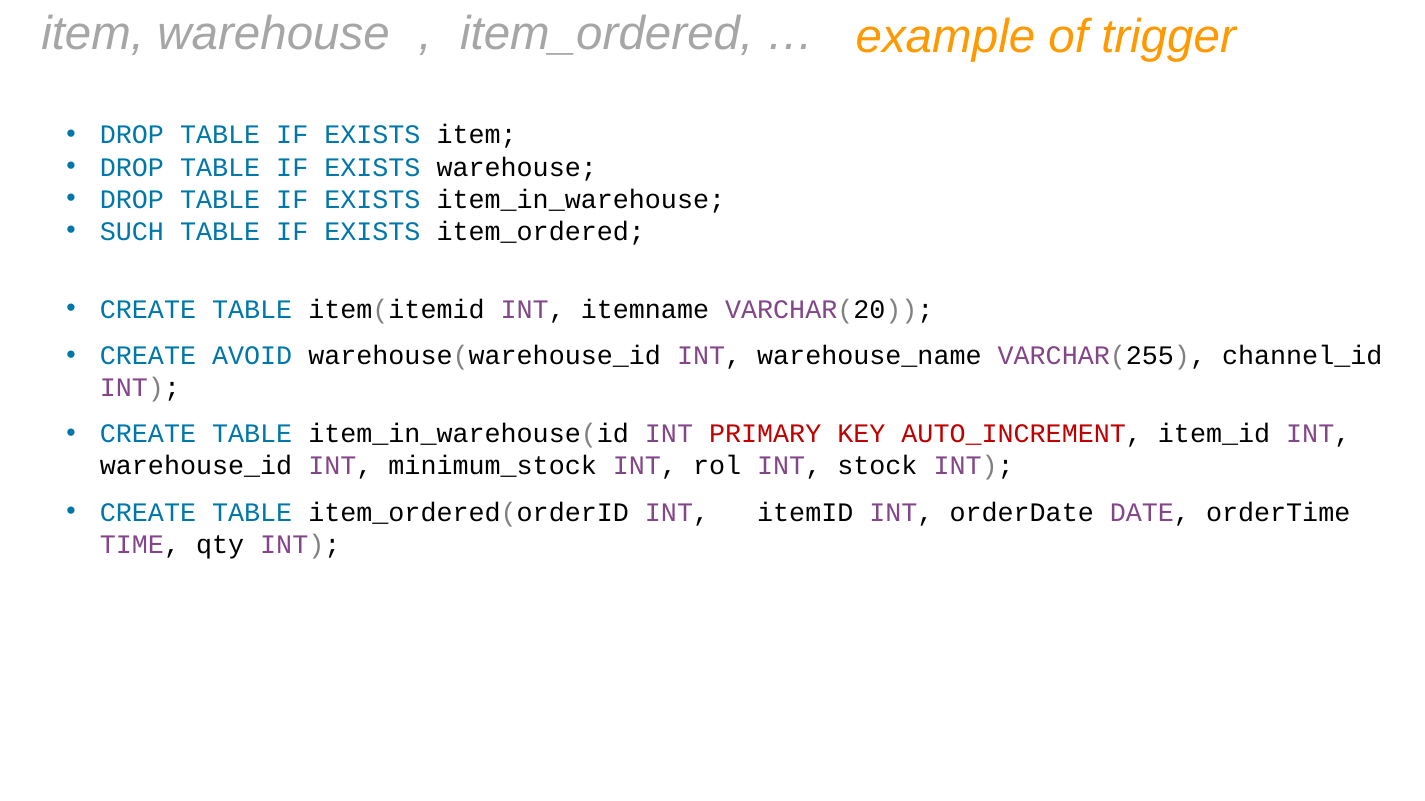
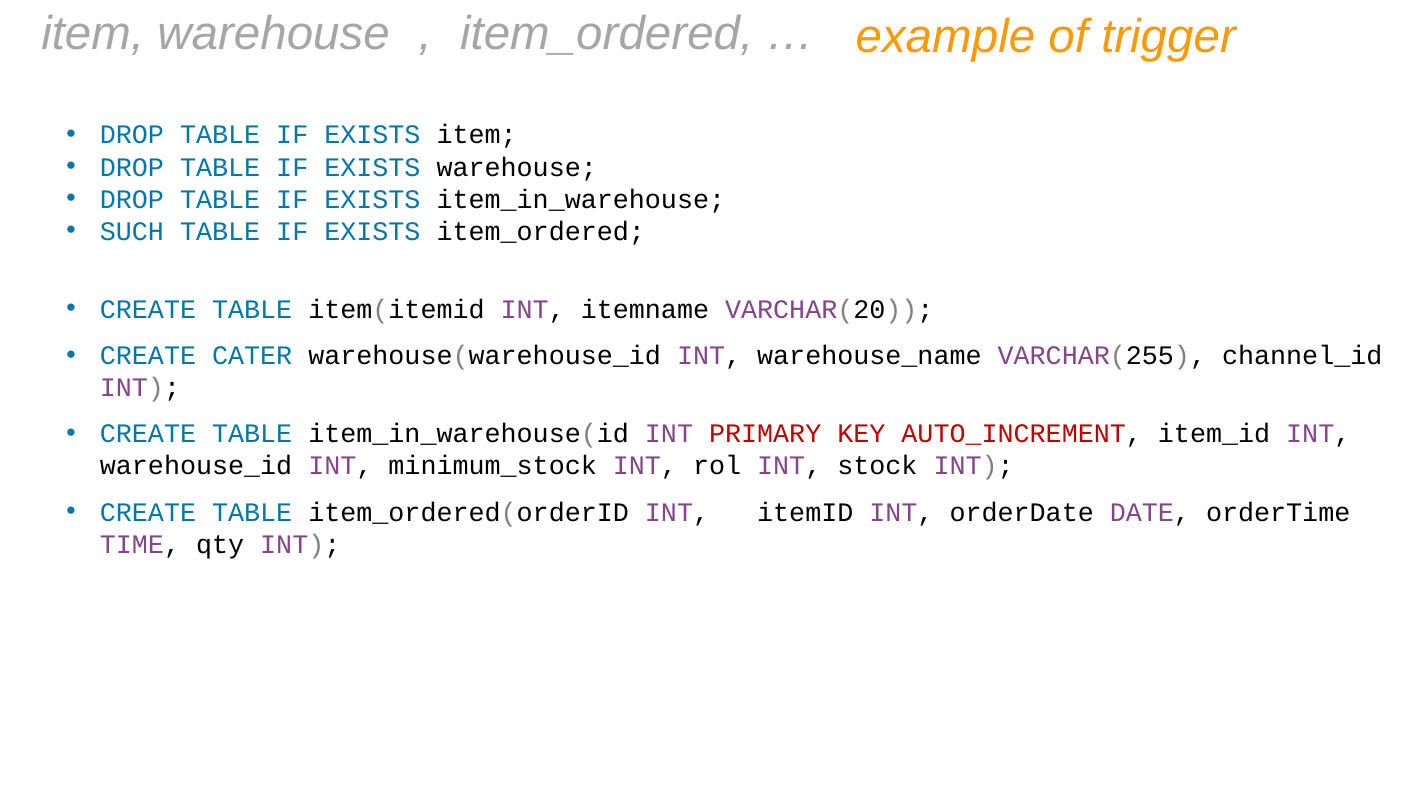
AVOID: AVOID -> CATER (252, 356)
